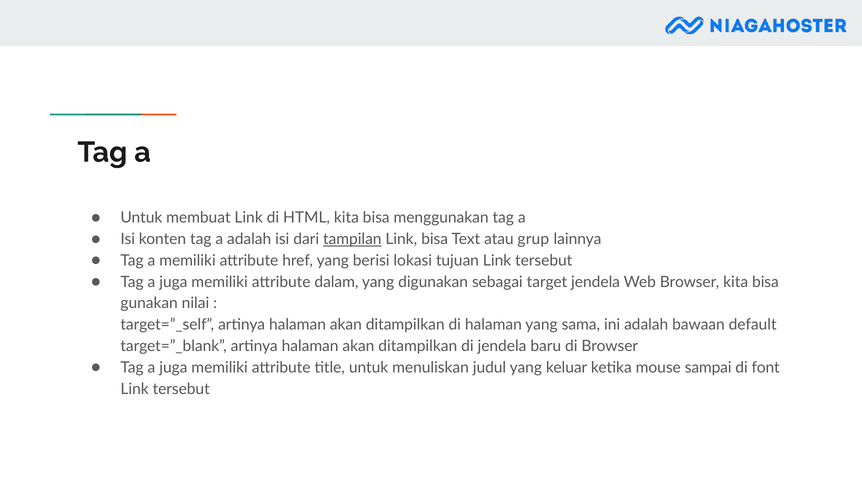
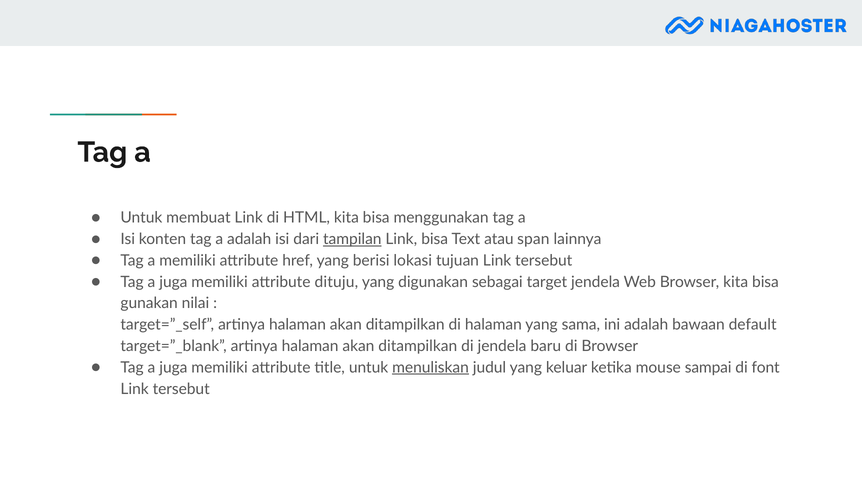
grup: grup -> span (533, 239)
dalam: dalam -> dituju (336, 282)
menuliskan underline: none -> present (431, 367)
